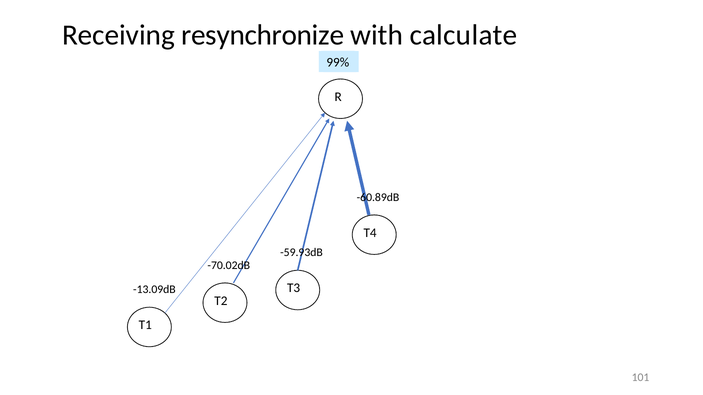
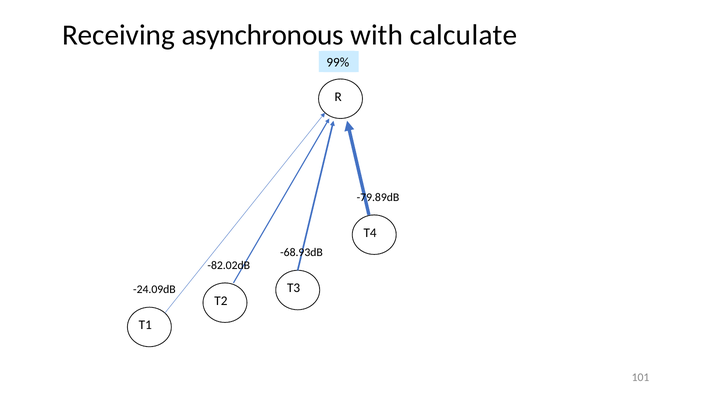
resynchronize: resynchronize -> asynchronous (263, 35)
-60.89dB: -60.89dB -> -79.89dB (378, 197)
-59.93dB: -59.93dB -> -68.93dB (301, 253)
-70.02dB: -70.02dB -> -82.02dB (229, 265)
-13.09dB: -13.09dB -> -24.09dB (154, 290)
